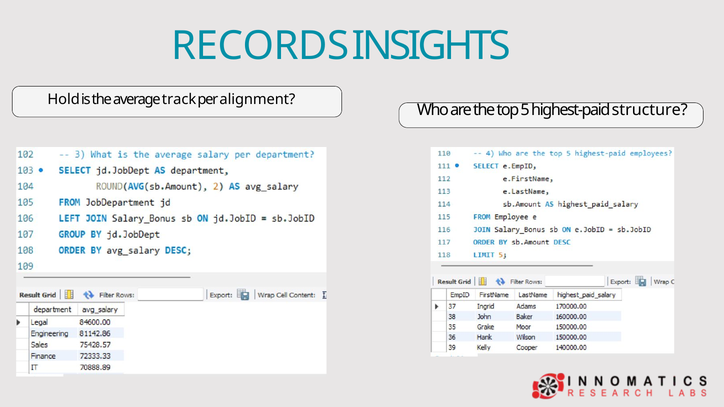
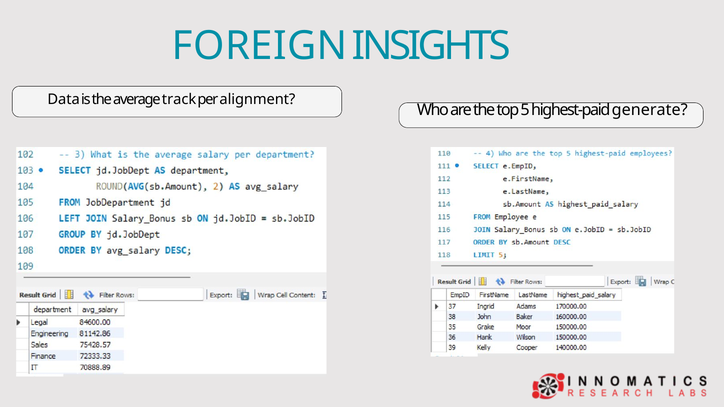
RECORDS: RECORDS -> FOREIGN (260, 46)
Hold: Hold -> Data (64, 100)
structure: structure -> generate (650, 110)
